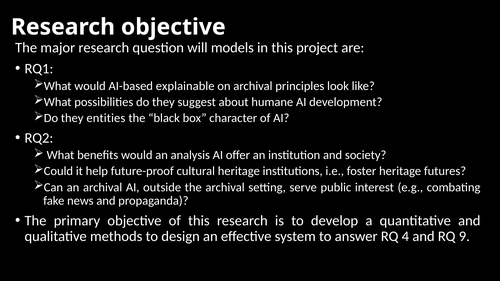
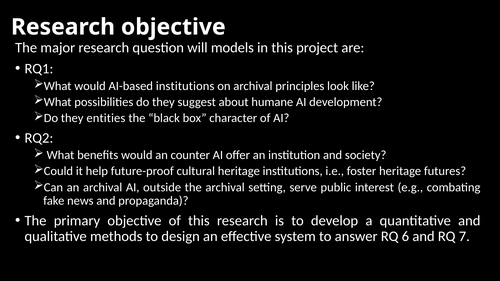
AI-based explainable: explainable -> institutions (185, 86)
analysis: analysis -> counter (190, 155)
4: 4 -> 6 (405, 237)
9: 9 -> 7 (464, 237)
